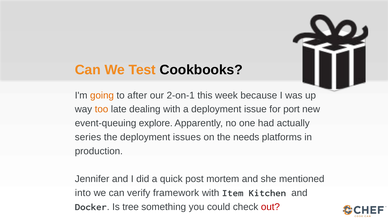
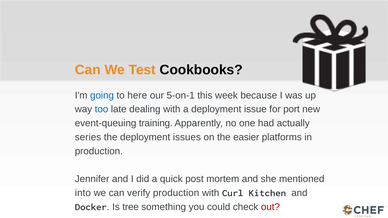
going colour: orange -> blue (102, 95)
after: after -> here (137, 95)
2-on-1: 2-on-1 -> 5-on-1 (181, 95)
too colour: orange -> blue (102, 109)
explore: explore -> training (156, 123)
needs: needs -> easier (246, 137)
verify framework: framework -> production (176, 193)
Item: Item -> Curl (233, 193)
